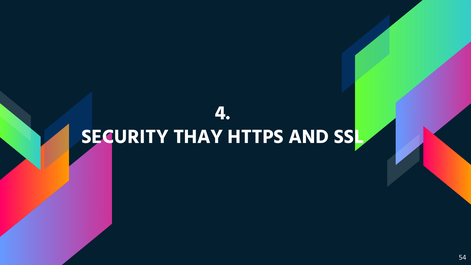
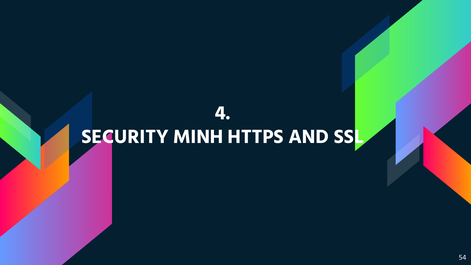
THAY: THAY -> MINH (198, 137)
